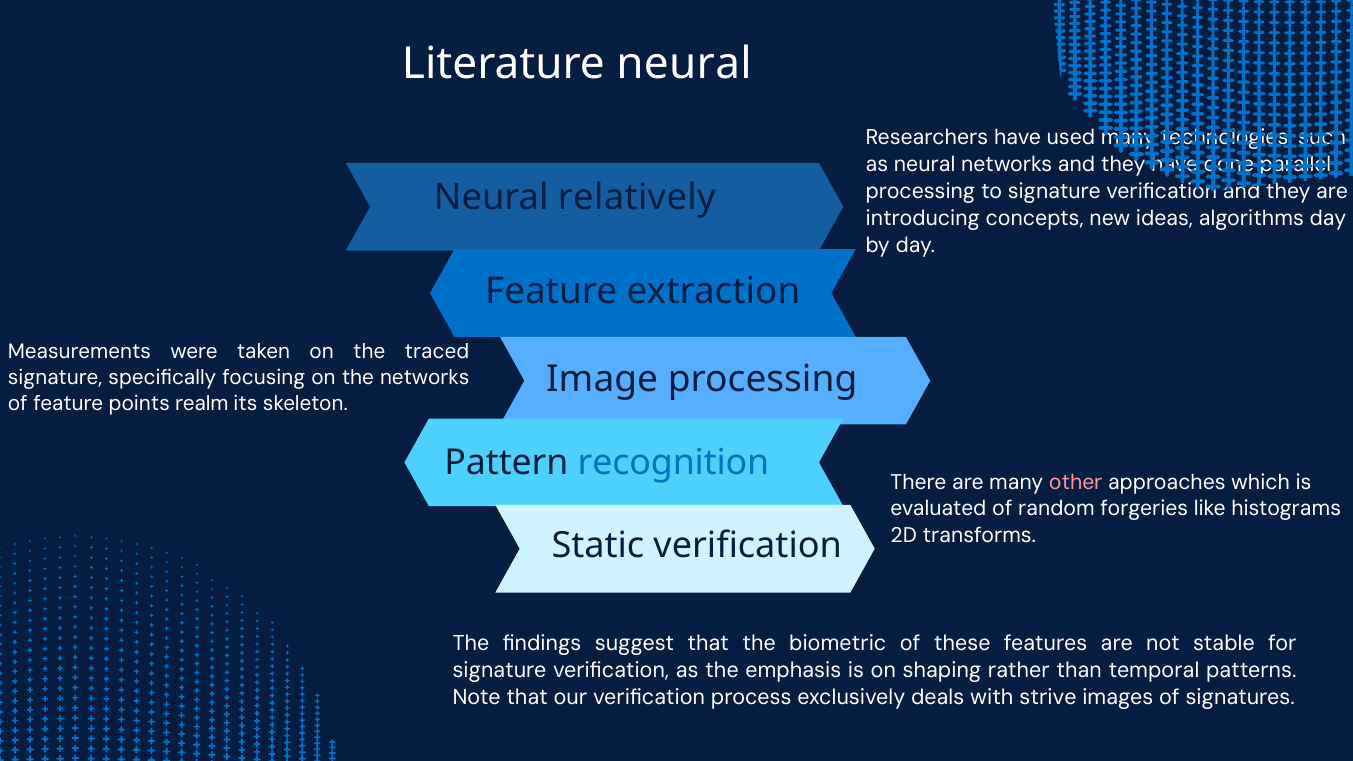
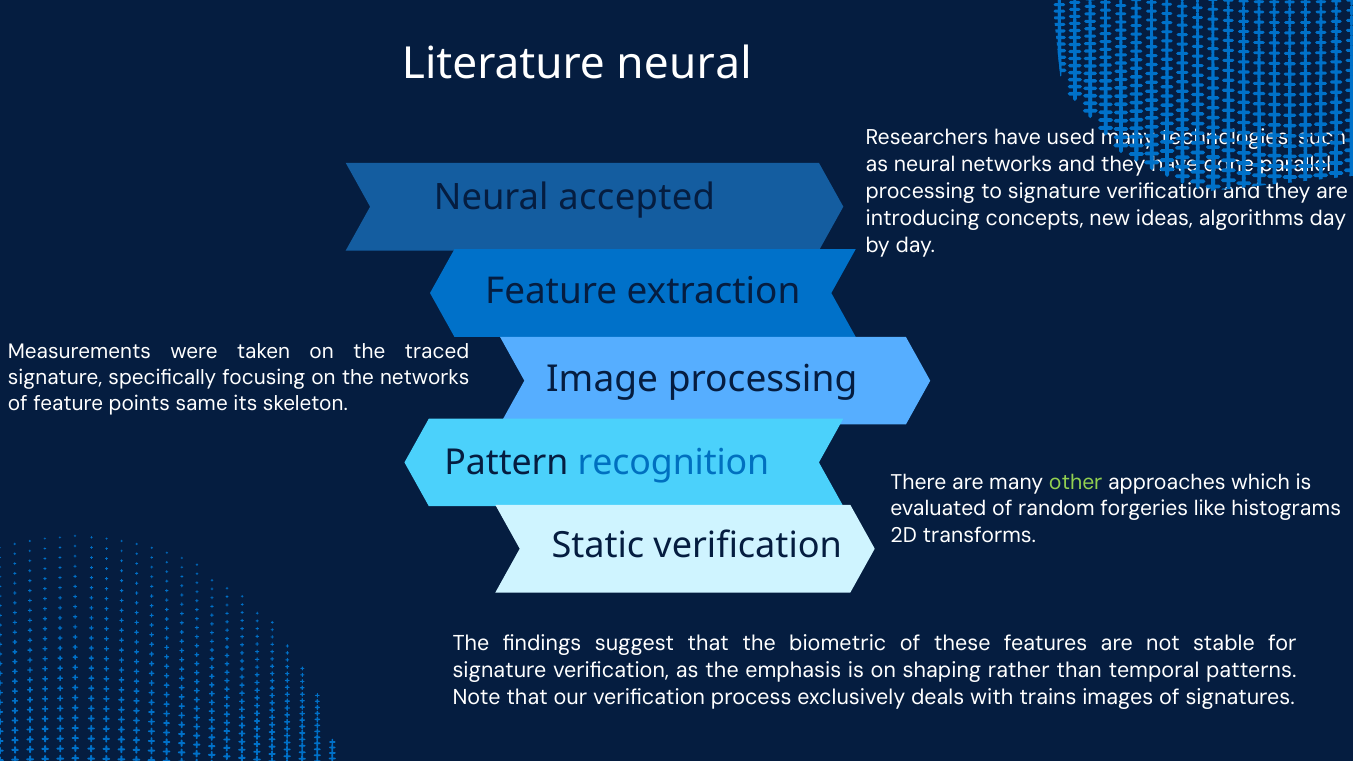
relatively: relatively -> accepted (637, 197)
realm: realm -> same (202, 404)
other colour: pink -> light green (1076, 482)
strive: strive -> trains (1048, 698)
